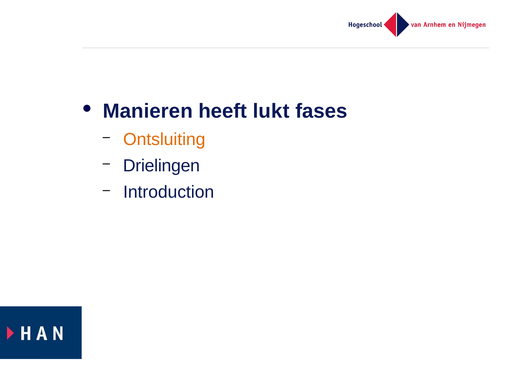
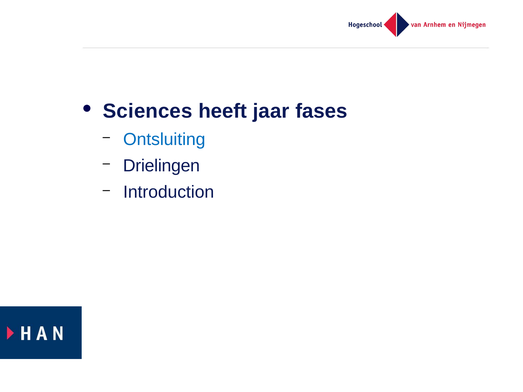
Manieren: Manieren -> Sciences (148, 111)
lukt: lukt -> jaar (271, 111)
Ontsluiting colour: orange -> blue (164, 139)
